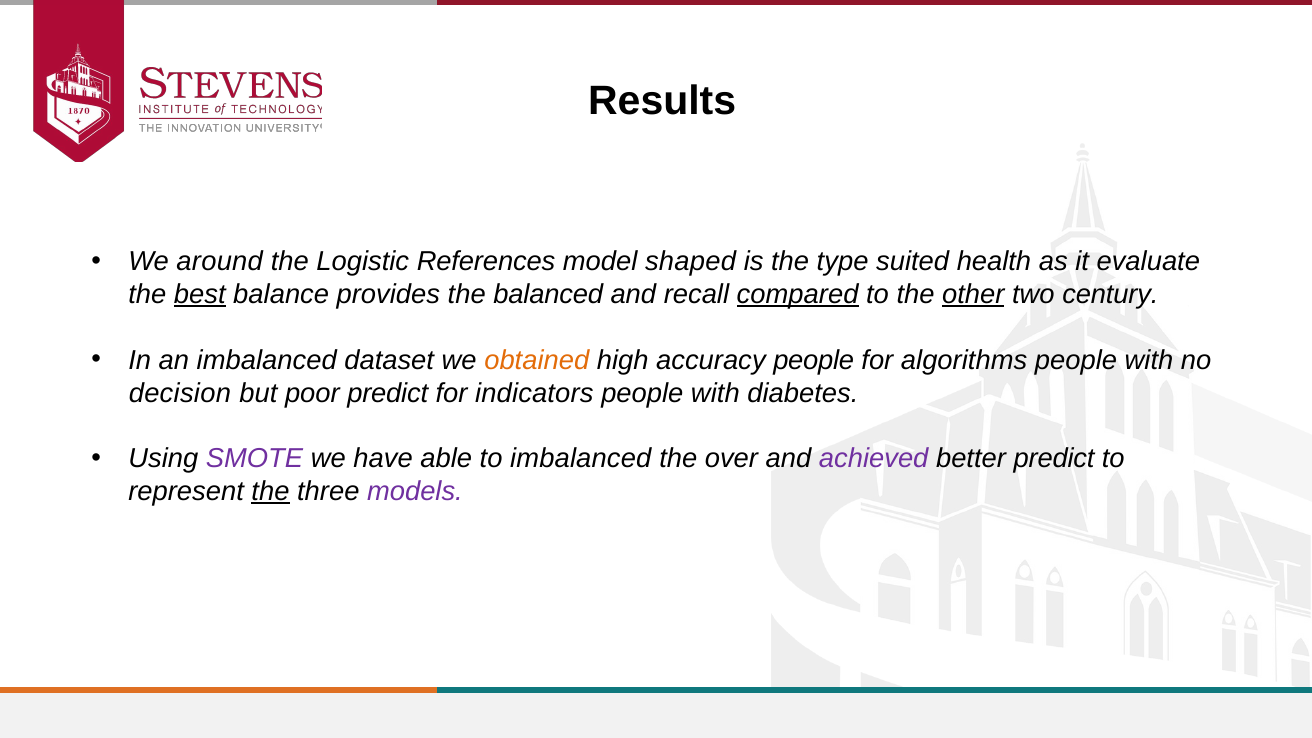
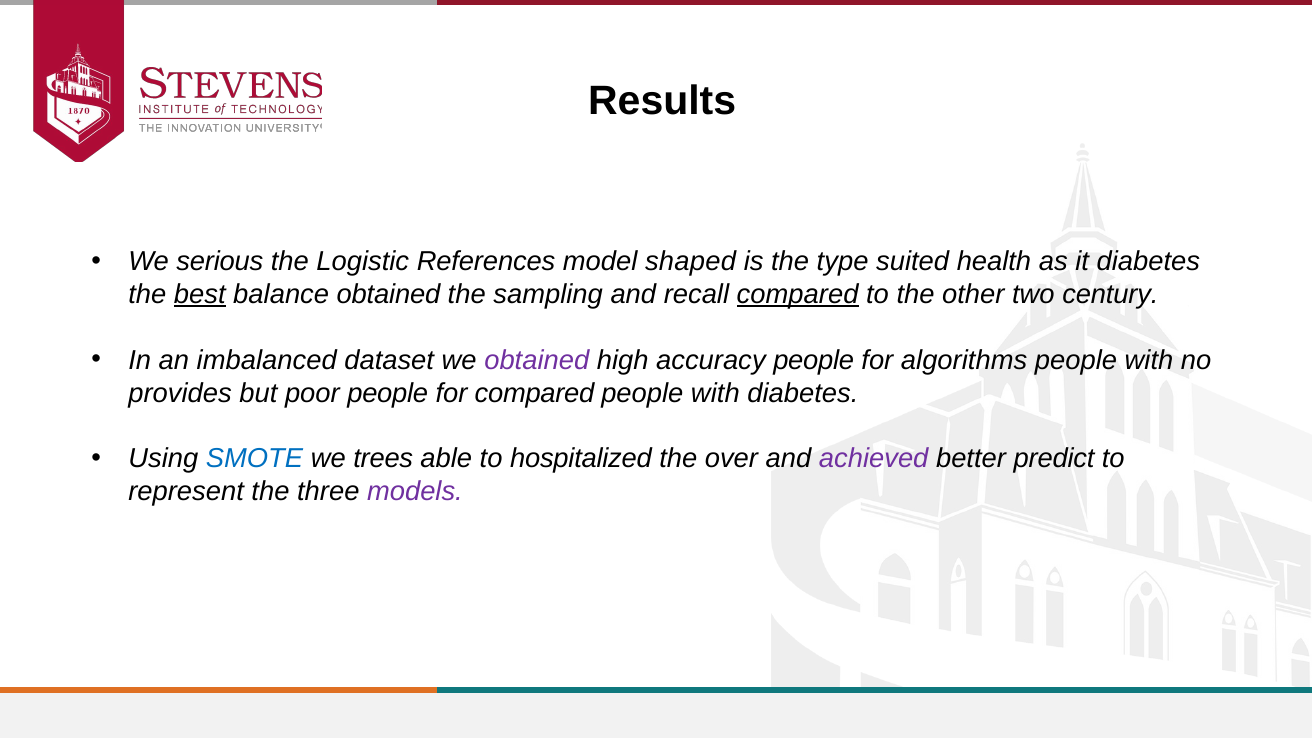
around: around -> serious (220, 262)
it evaluate: evaluate -> diabetes (1148, 262)
balance provides: provides -> obtained (388, 295)
balanced: balanced -> sampling (548, 295)
other underline: present -> none (973, 295)
obtained colour: orange -> purple (537, 360)
decision: decision -> provides (180, 393)
poor predict: predict -> people (388, 393)
for indicators: indicators -> compared (535, 393)
SMOTE colour: purple -> blue (255, 459)
have: have -> trees (383, 459)
to imbalanced: imbalanced -> hospitalized (581, 459)
the underline: present -> none (270, 492)
